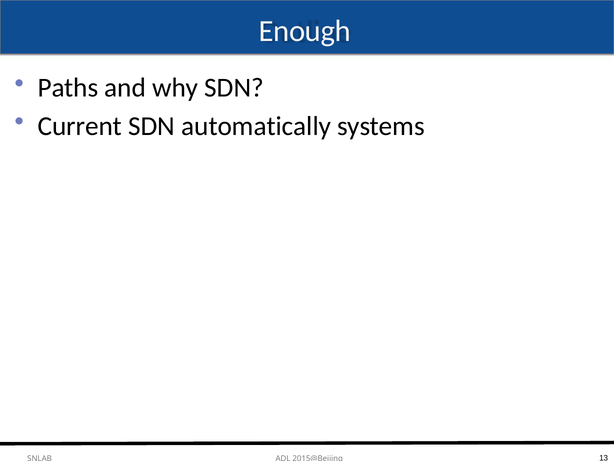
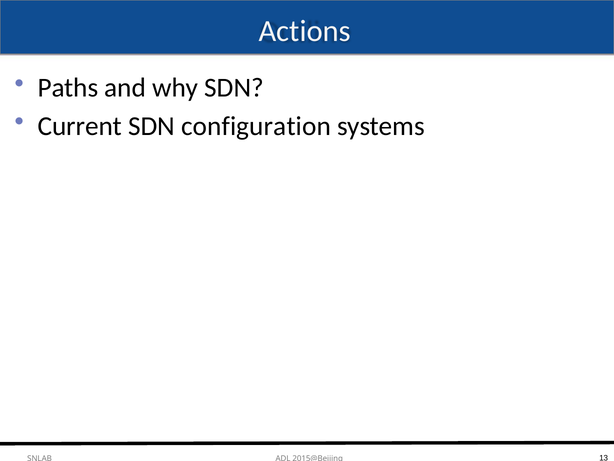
Enough: Enough -> Actions (305, 31)
automatically: automatically -> configuration (256, 126)
